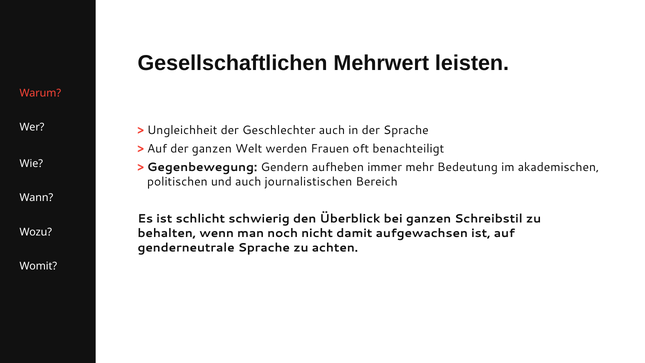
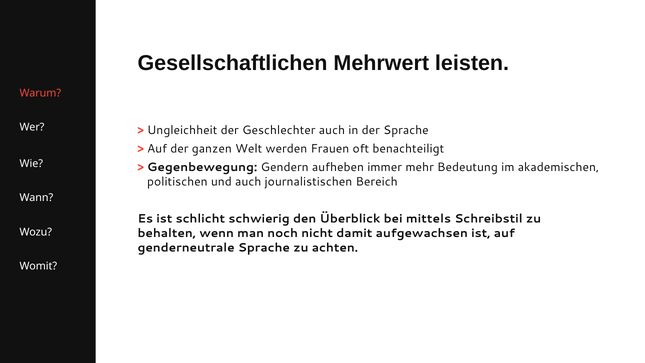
bei ganzen: ganzen -> mittels (428, 219)
